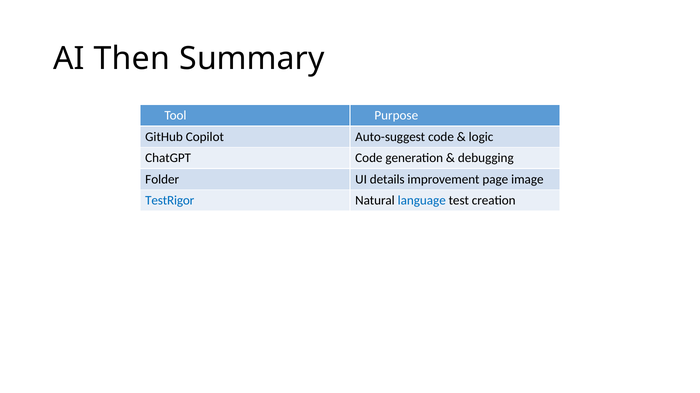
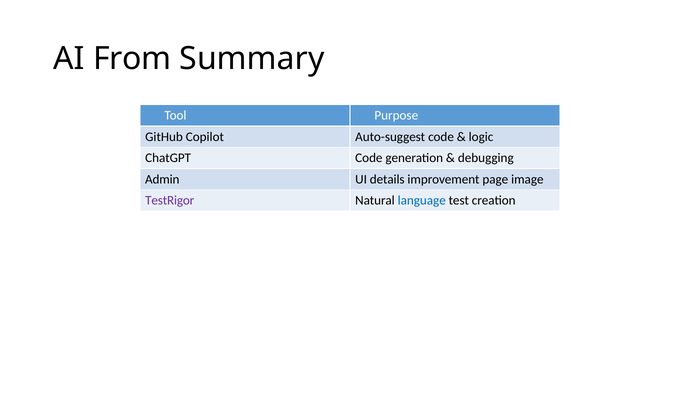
Then: Then -> From (132, 59)
Folder: Folder -> Admin (162, 180)
TestRigor colour: blue -> purple (170, 201)
